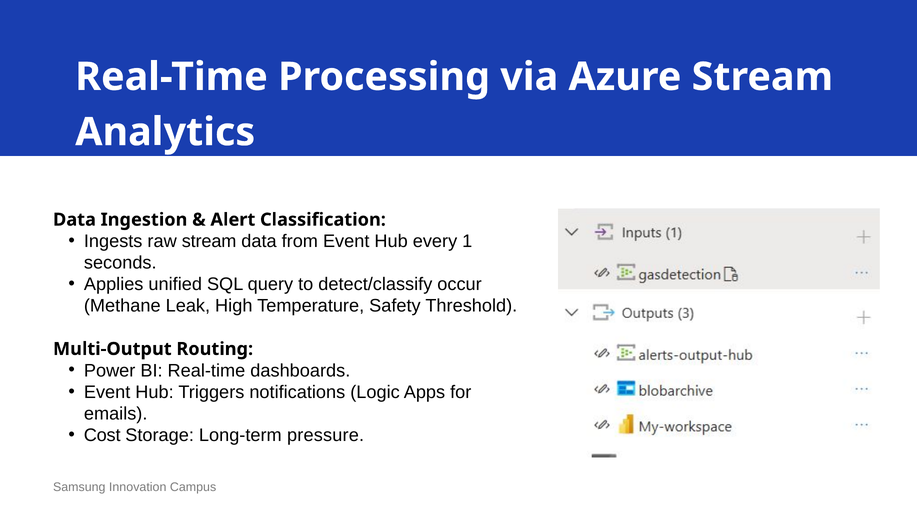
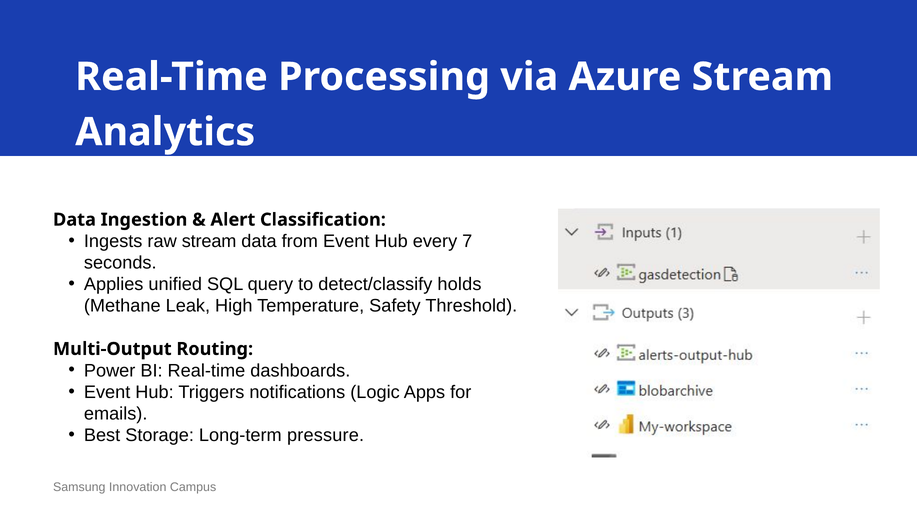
1: 1 -> 7 (467, 241)
occur: occur -> holds (459, 284)
Cost: Cost -> Best (102, 435)
